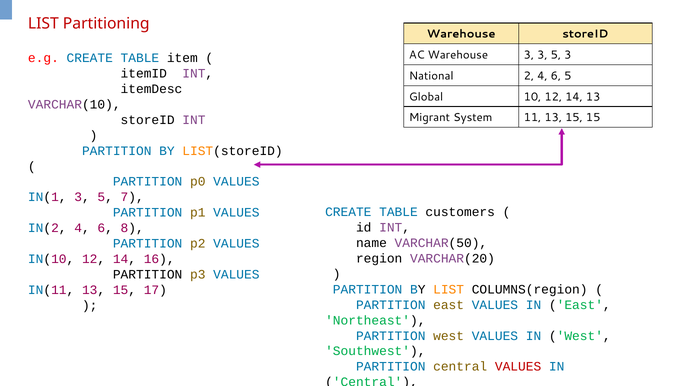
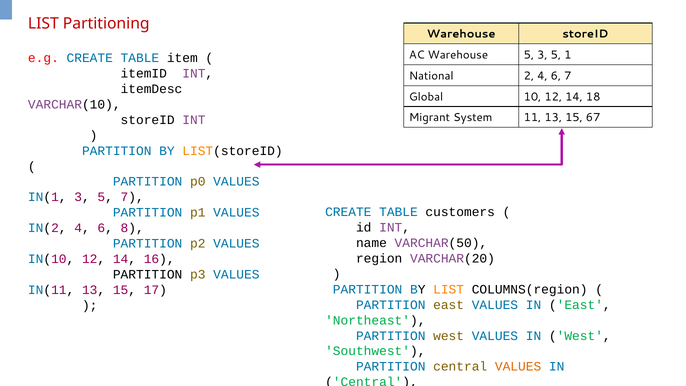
Warehouse 3: 3 -> 5 (529, 55)
5 3: 3 -> 1 (568, 55)
6 5: 5 -> 7 (568, 76)
14 13: 13 -> 18 (593, 97)
15 15: 15 -> 67 (593, 118)
VALUES colour: red -> orange (518, 367)
